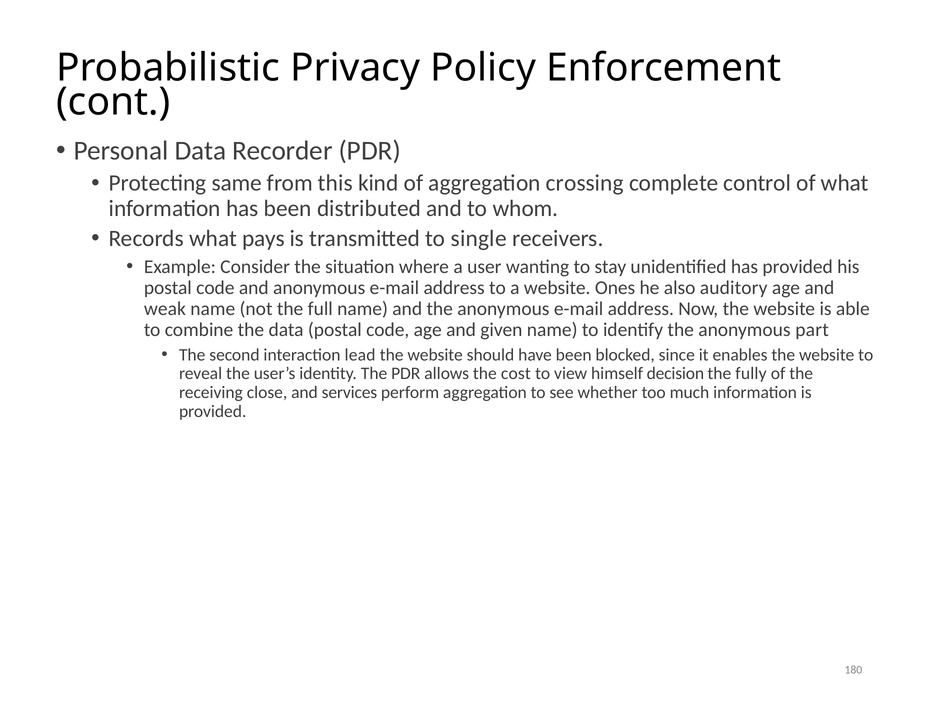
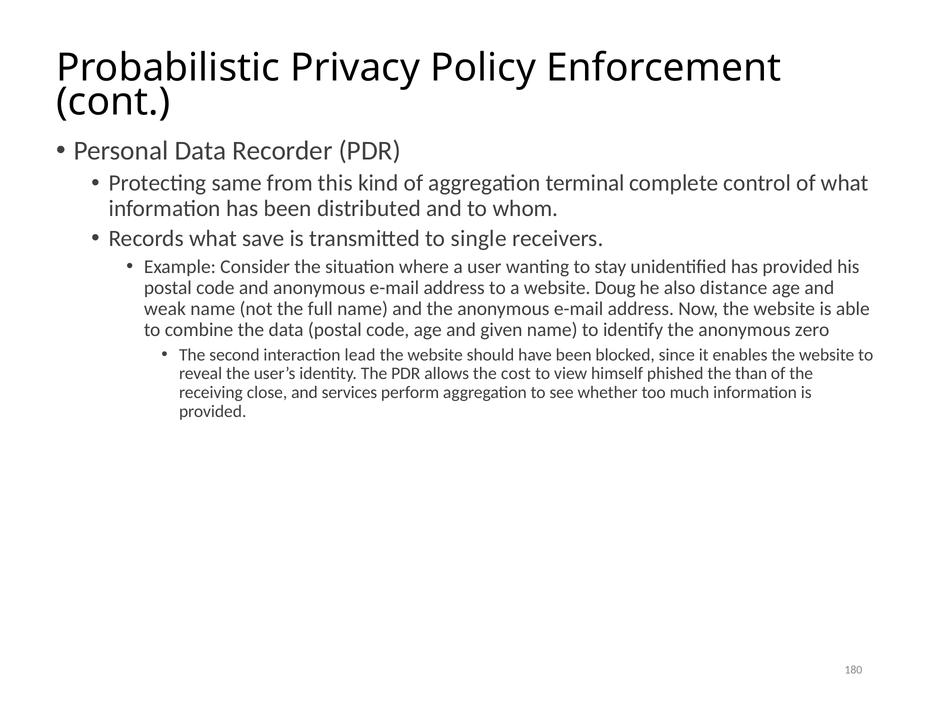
crossing: crossing -> terminal (585, 183)
pays: pays -> save (263, 239)
Ones: Ones -> Doug (615, 288)
auditory: auditory -> distance (734, 288)
part: part -> zero (812, 330)
decision: decision -> phished (675, 374)
fully: fully -> than (751, 374)
